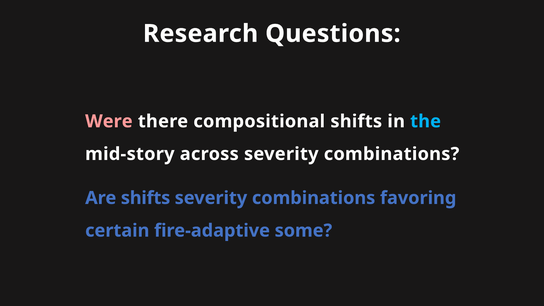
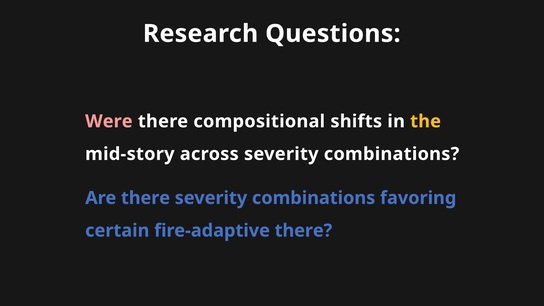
the colour: light blue -> yellow (426, 121)
Are shifts: shifts -> there (146, 198)
fire-adaptive some: some -> there (303, 231)
